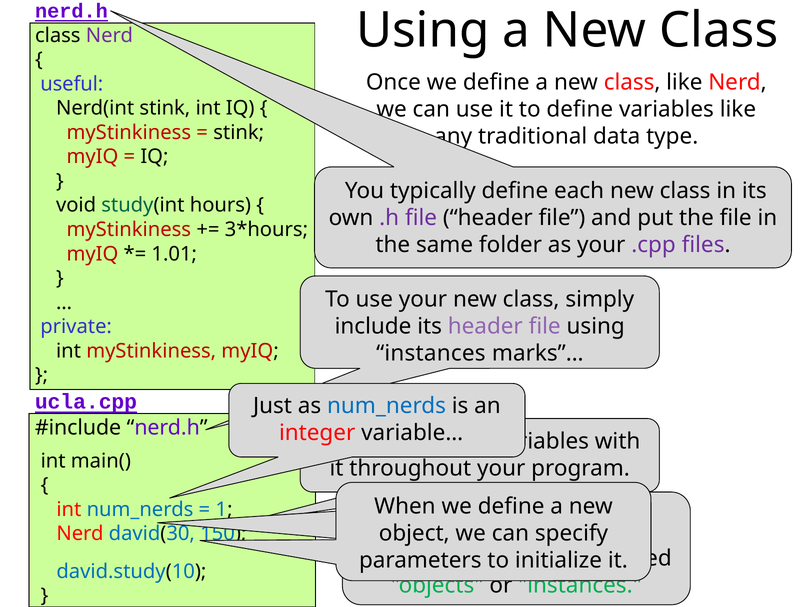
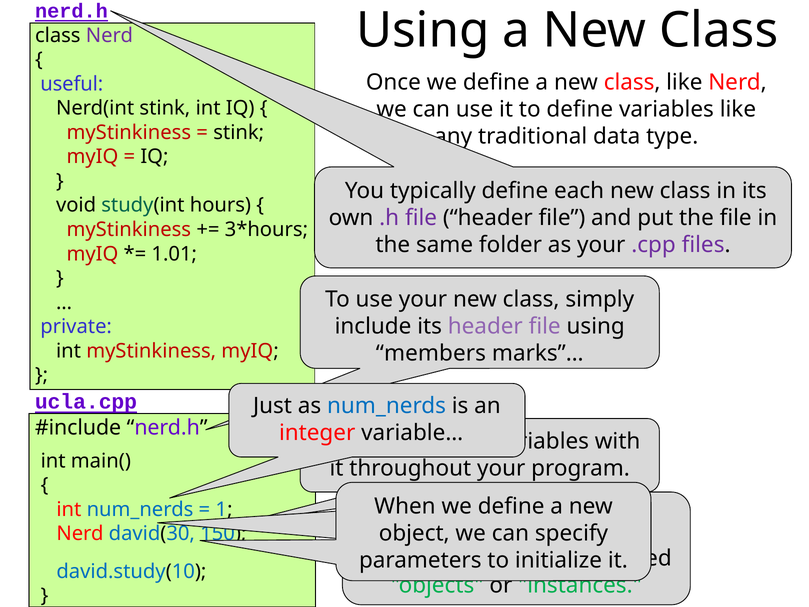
instances: instances -> members (431, 353)
